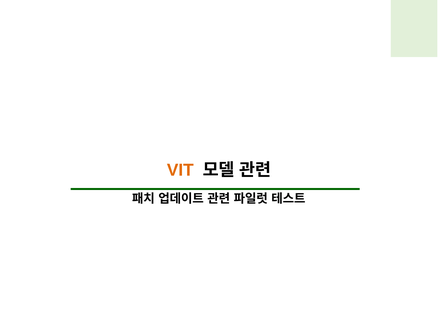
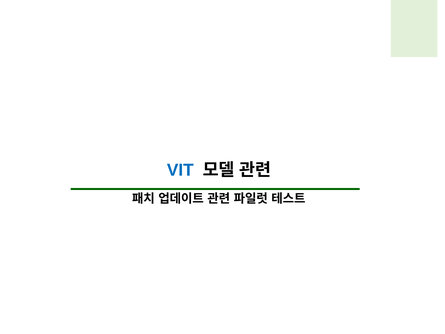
VIT colour: orange -> blue (180, 170)
